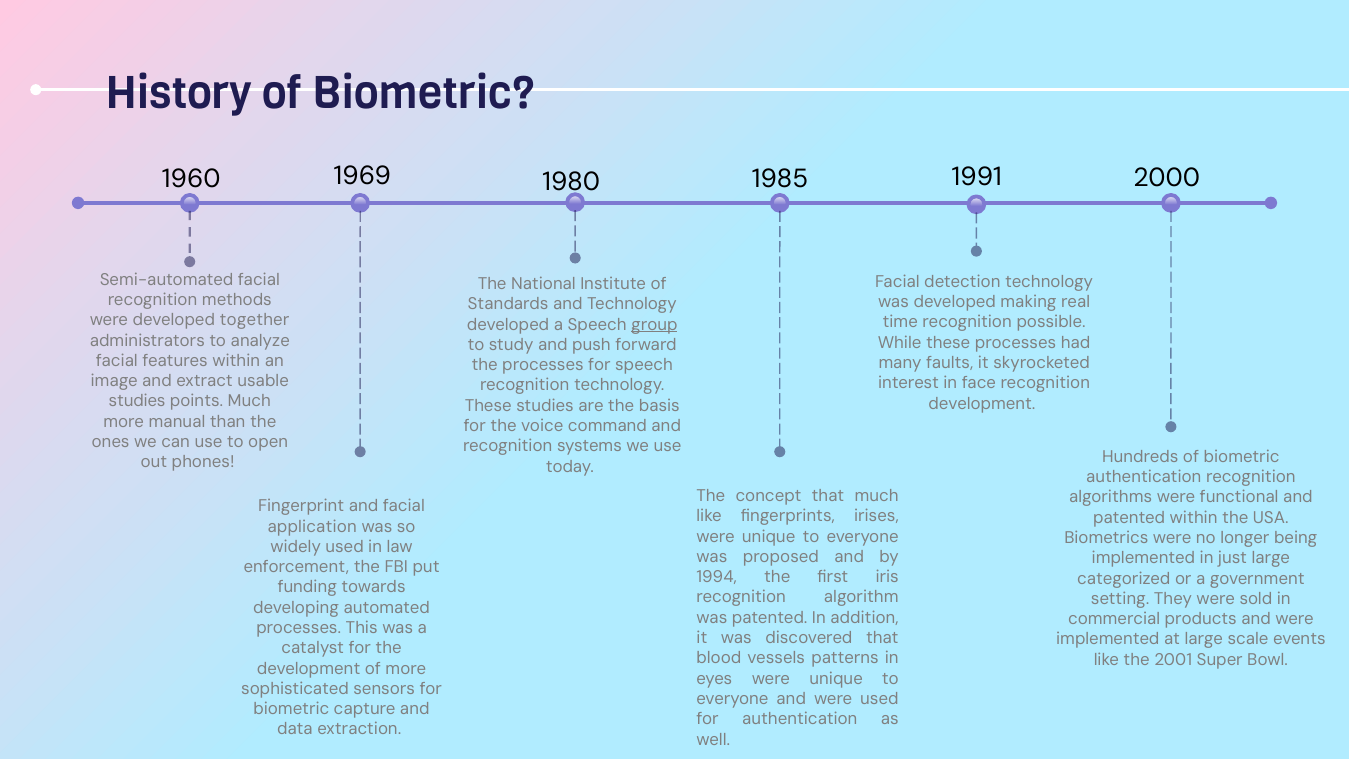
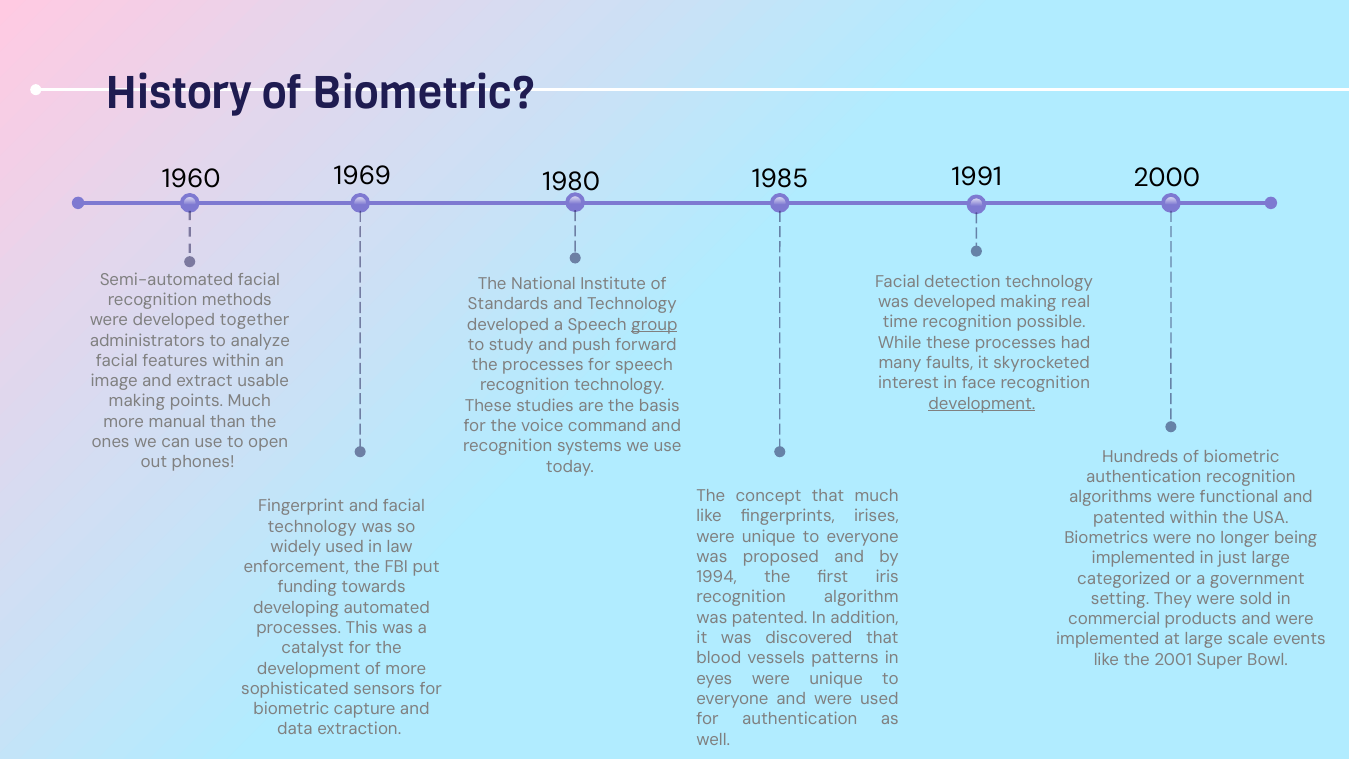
studies: studies -> making (137, 401)
development underline: none -> present (982, 403)
application: application -> technology (312, 526)
